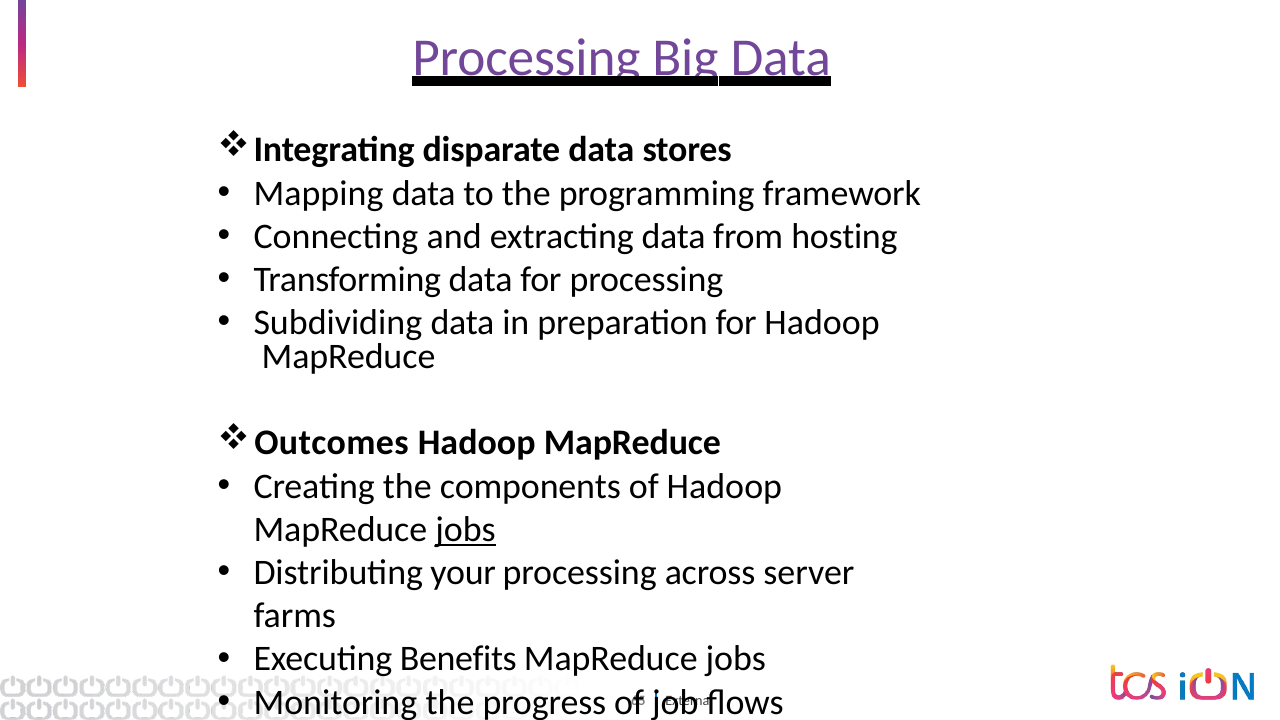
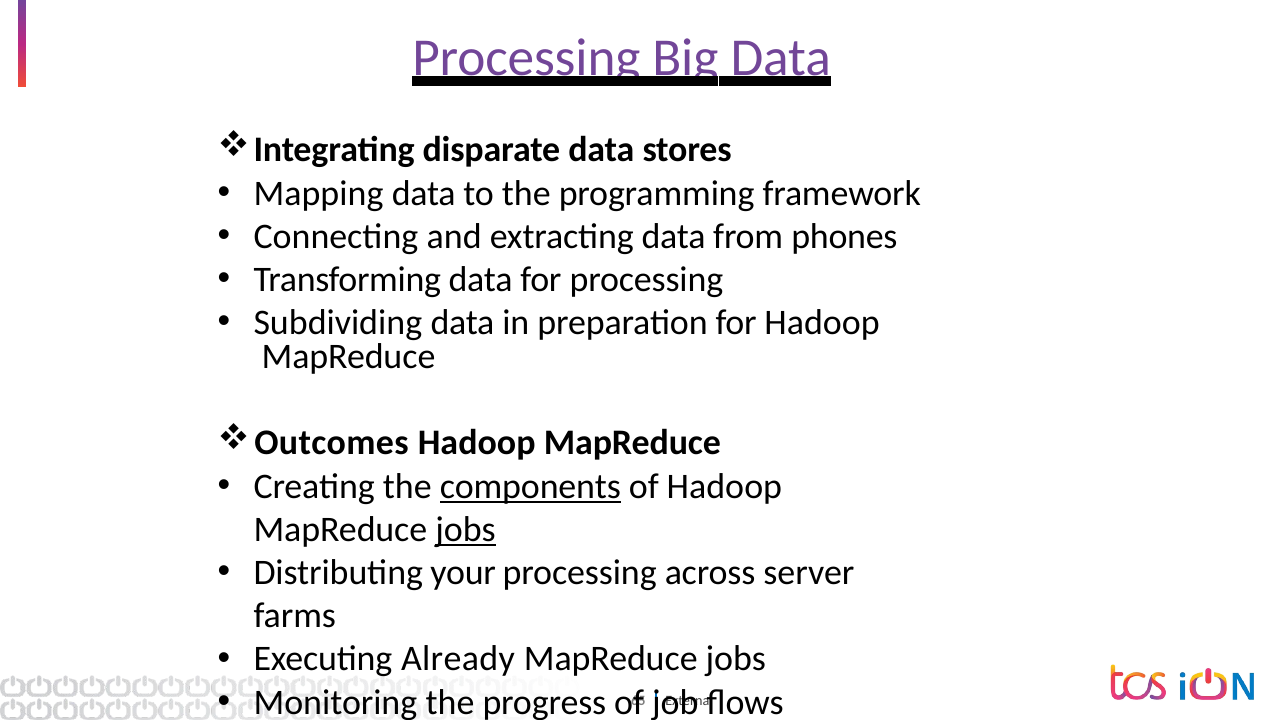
hosting: hosting -> phones (844, 236)
components underline: none -> present (530, 486)
Benefits: Benefits -> Already (458, 659)
